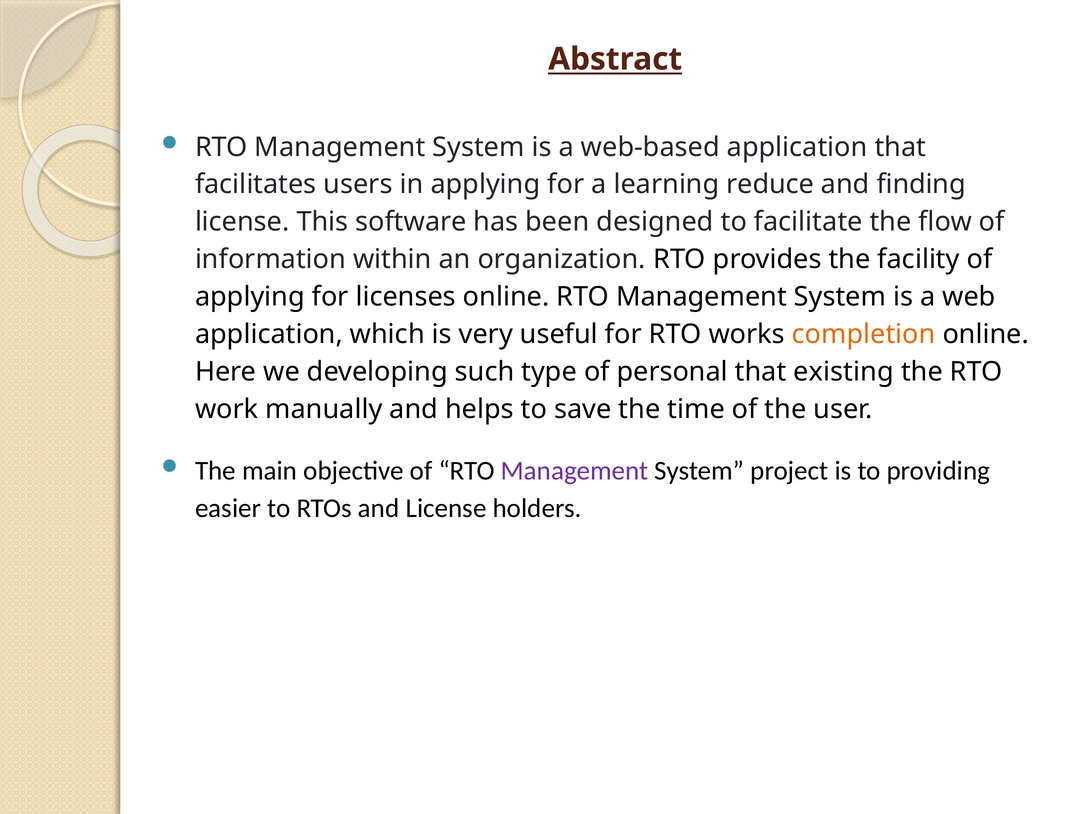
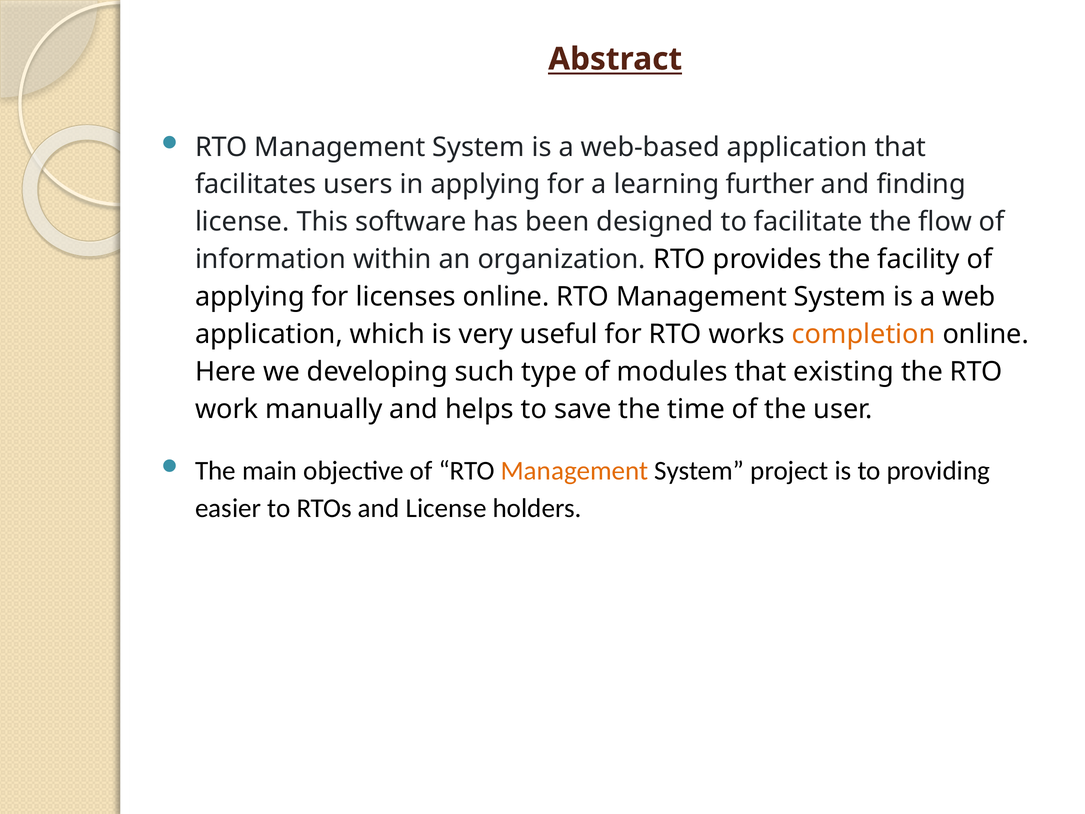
reduce: reduce -> further (770, 184)
personal: personal -> modules (672, 372)
Management colour: purple -> orange (575, 471)
